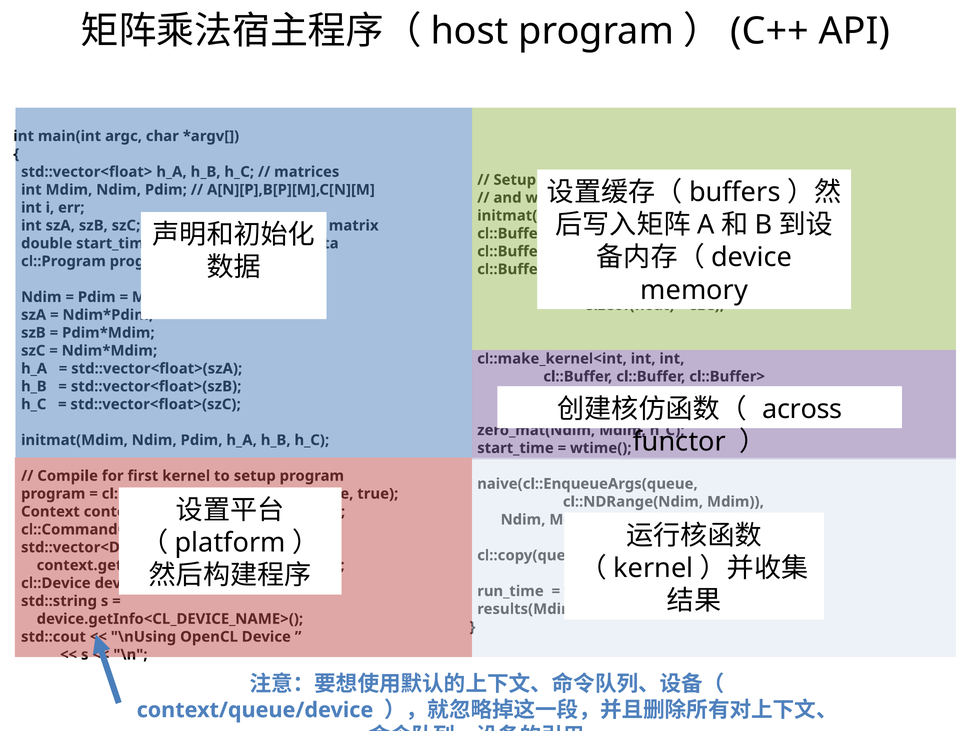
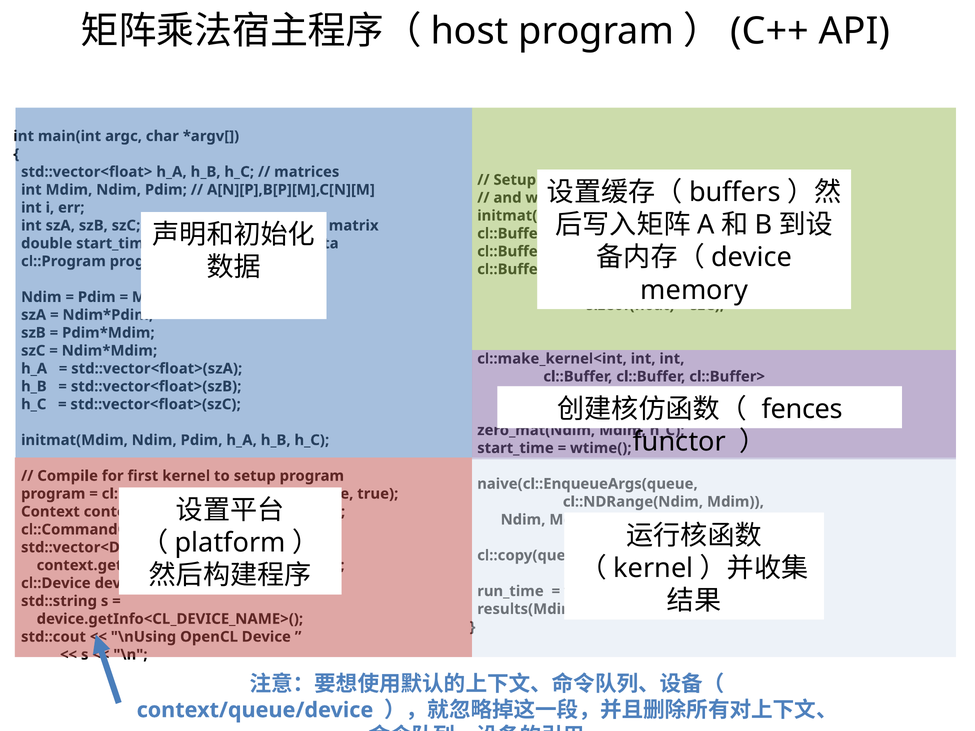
across: across -> fences (802, 409)
